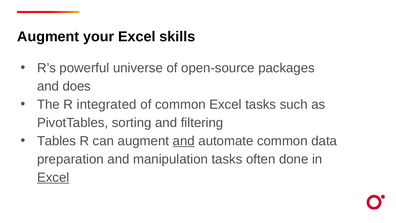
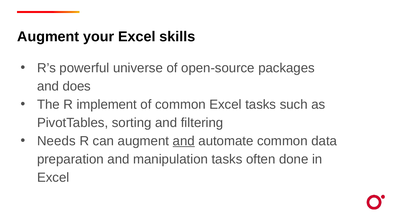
integrated: integrated -> implement (107, 104)
Tables: Tables -> Needs (56, 141)
Excel underline: present -> none (53, 177)
